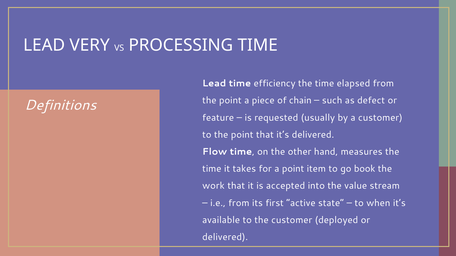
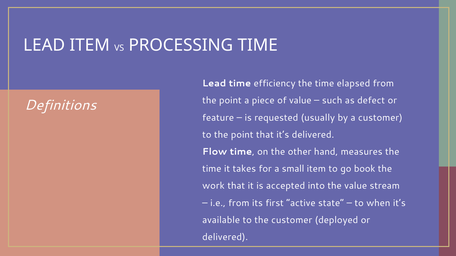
LEAD VERY: VERY -> ITEM (90, 45)
of chain: chain -> value (300, 101)
a point: point -> small (293, 169)
